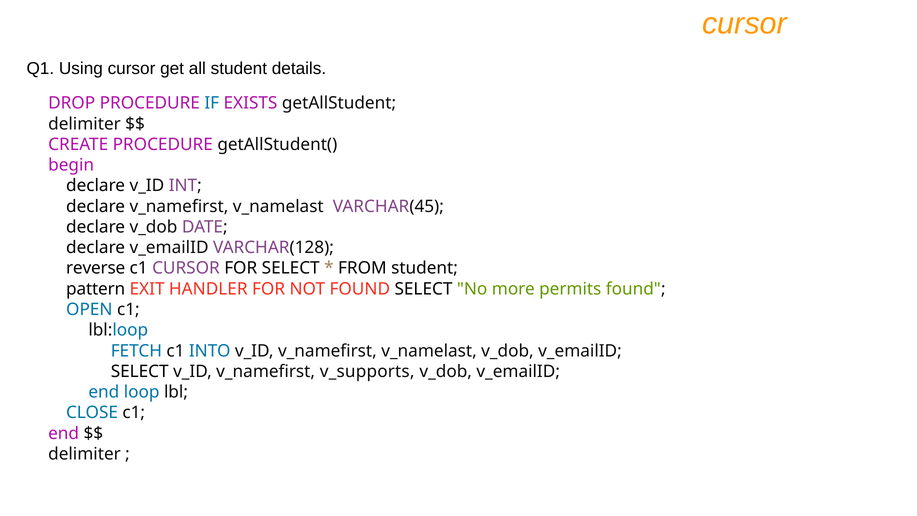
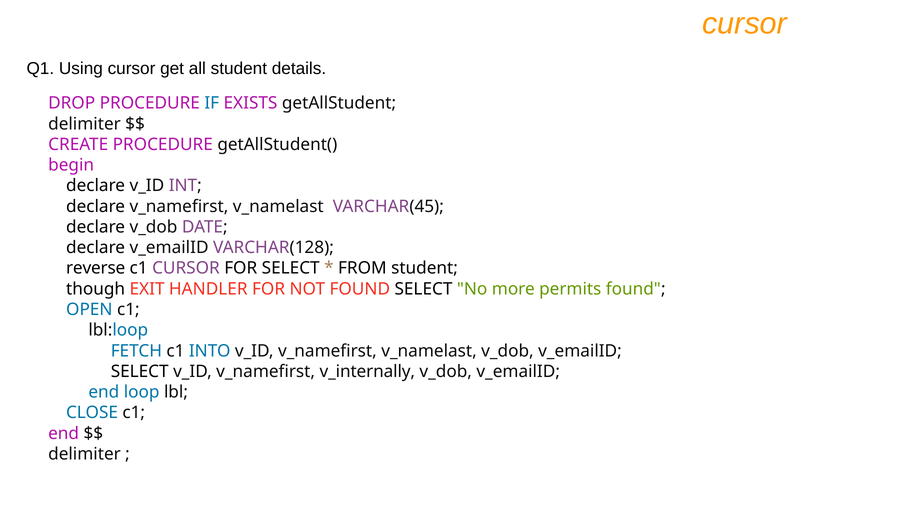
pattern: pattern -> though (96, 289)
v_supports: v_supports -> v_internally (367, 371)
